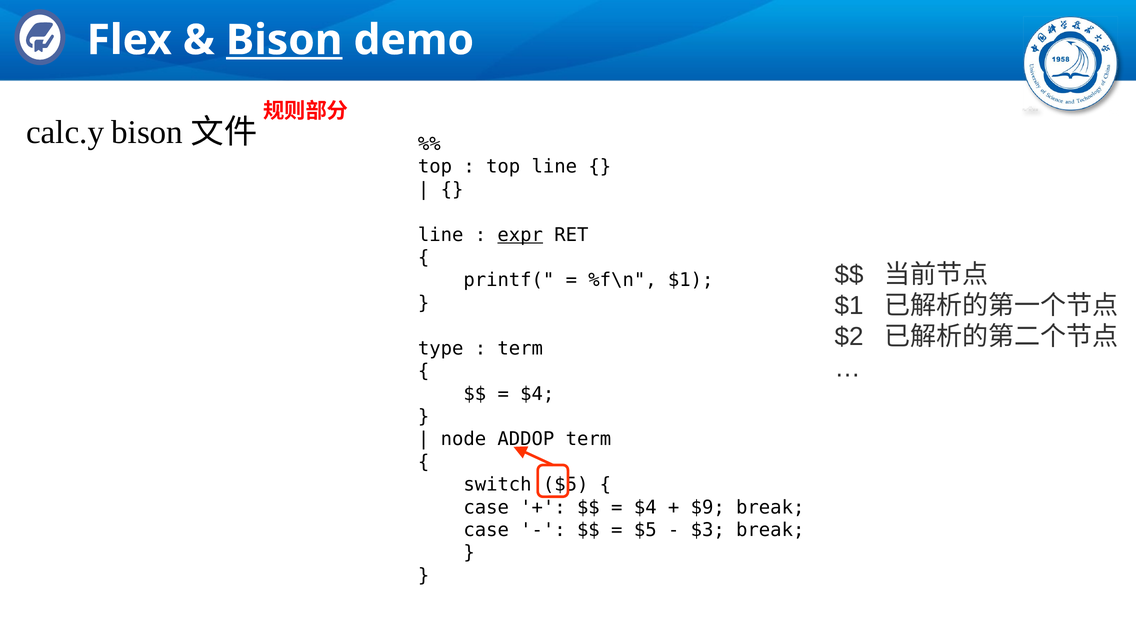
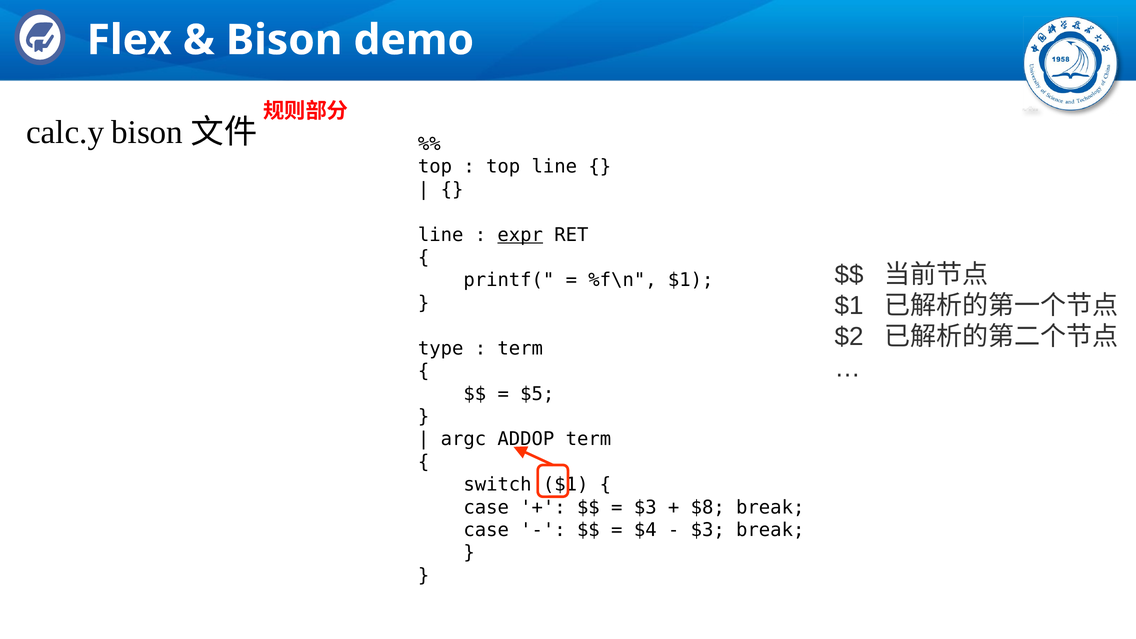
Bison underline: present -> none (284, 40)
$4: $4 -> $5 (537, 394)
node: node -> argc (463, 439)
switch $5: $5 -> $1 (566, 485)
$4: $4 -> $3 (645, 507)
$9: $9 -> $8 (708, 507)
$5: $5 -> $4 (645, 530)
